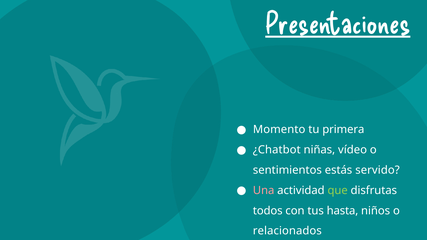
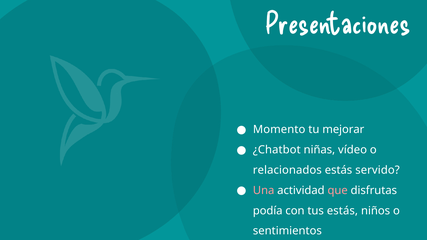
Presentaciones underline: present -> none (338, 24)
primera: primera -> mejorar (343, 130)
sentimientos: sentimientos -> relacionados (287, 170)
que colour: light green -> pink (338, 191)
todos: todos -> podía (268, 211)
tus hasta: hasta -> estás (342, 211)
relacionados: relacionados -> sentimientos (287, 231)
